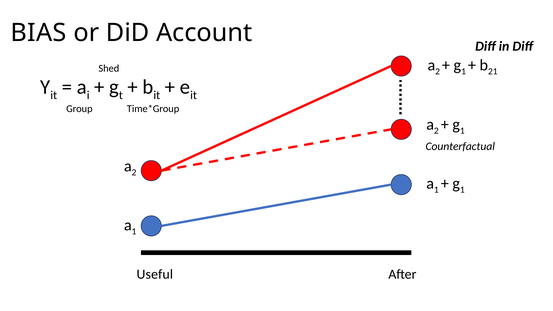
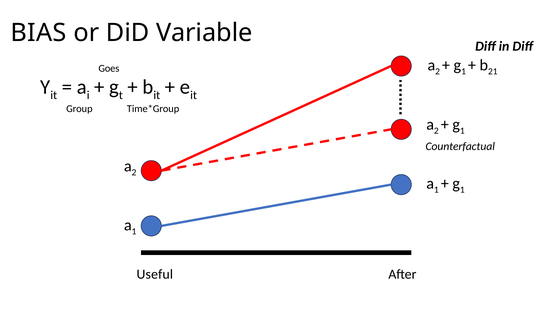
Account: Account -> Variable (204, 33)
Shed: Shed -> Goes (109, 68)
